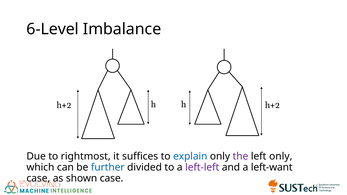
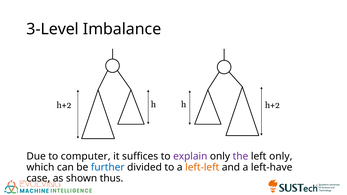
6-Level: 6-Level -> 3-Level (53, 29)
rightmost: rightmost -> computer (86, 156)
explain colour: blue -> purple (190, 156)
left-left colour: purple -> orange (202, 167)
left-want: left-want -> left-have (272, 167)
shown case: case -> thus (112, 178)
